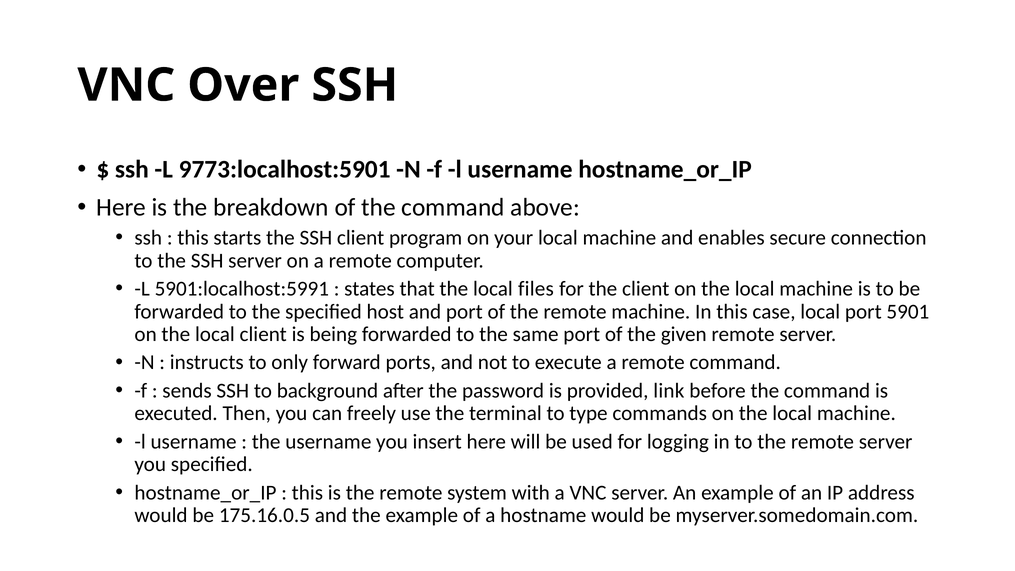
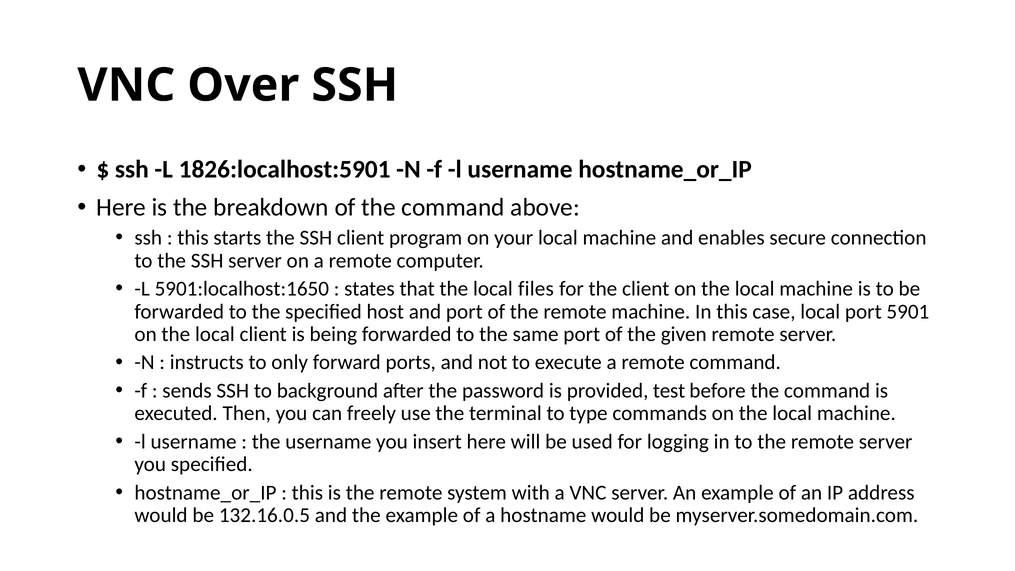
9773:localhost:5901: 9773:localhost:5901 -> 1826:localhost:5901 (285, 169)
5901:localhost:5991: 5901:localhost:5991 -> 5901:localhost:1650 (242, 289)
link: link -> test (669, 391)
175.16.0.5: 175.16.0.5 -> 132.16.0.5 (264, 515)
